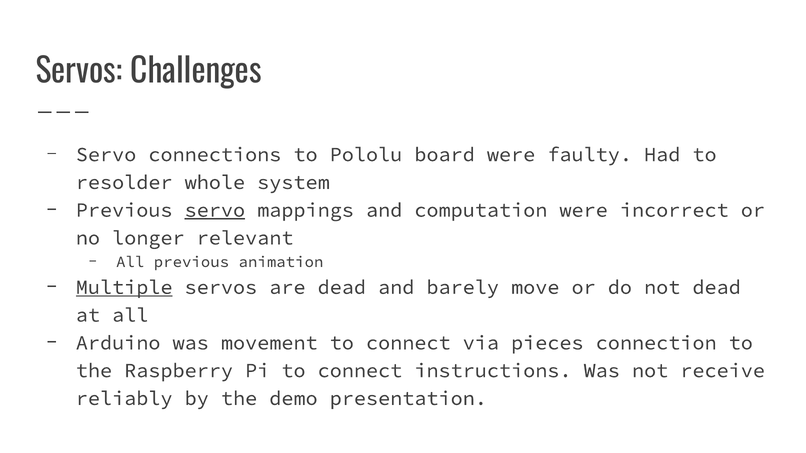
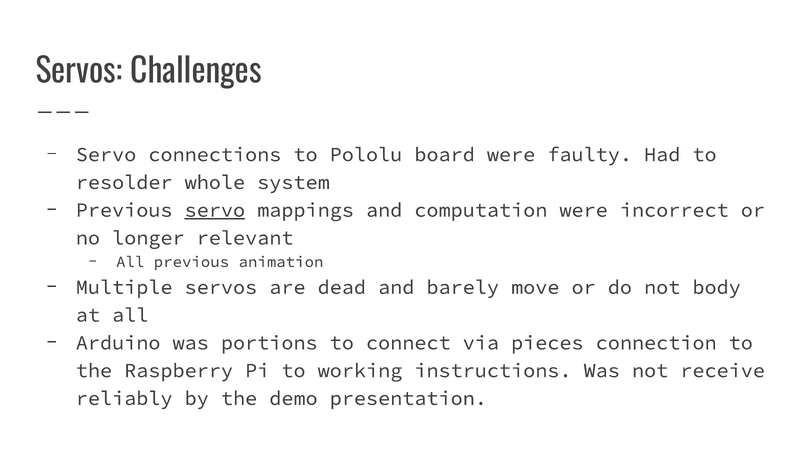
Multiple underline: present -> none (124, 287)
not dead: dead -> body (717, 287)
movement: movement -> portions (269, 343)
Pi to connect: connect -> working (360, 371)
